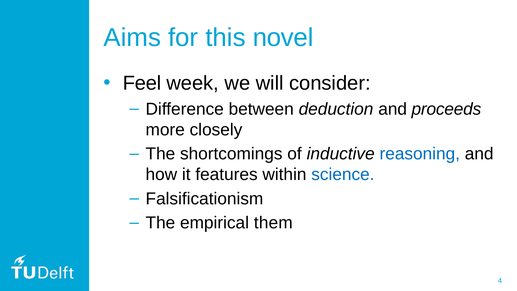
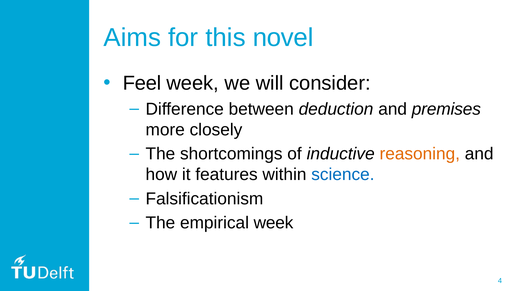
proceeds: proceeds -> premises (446, 109)
reasoning colour: blue -> orange (420, 154)
empirical them: them -> week (273, 223)
